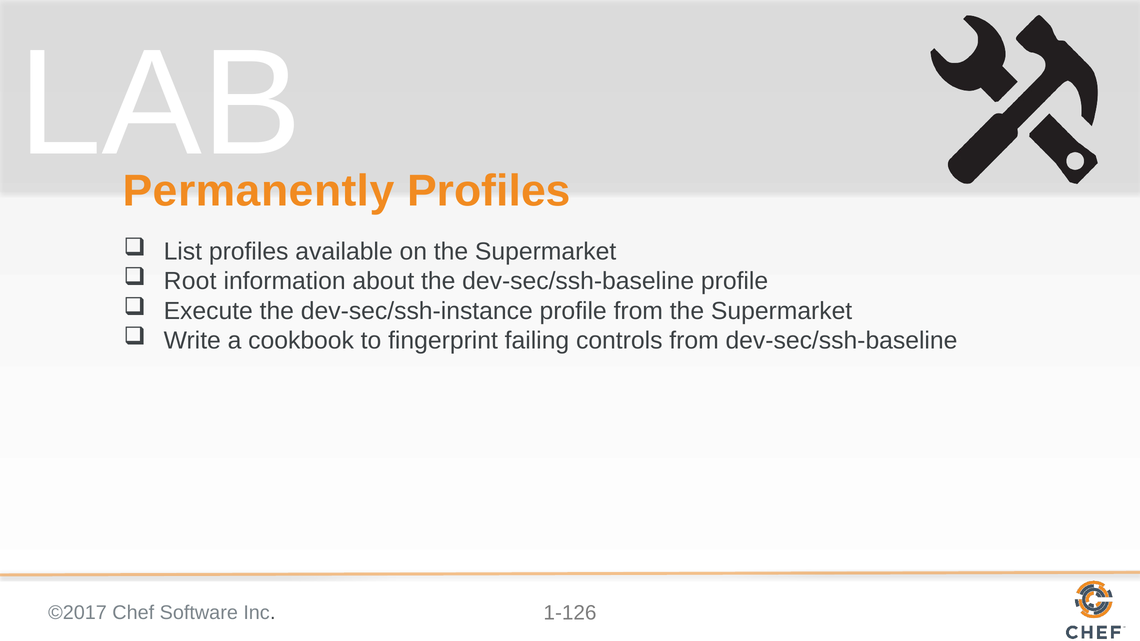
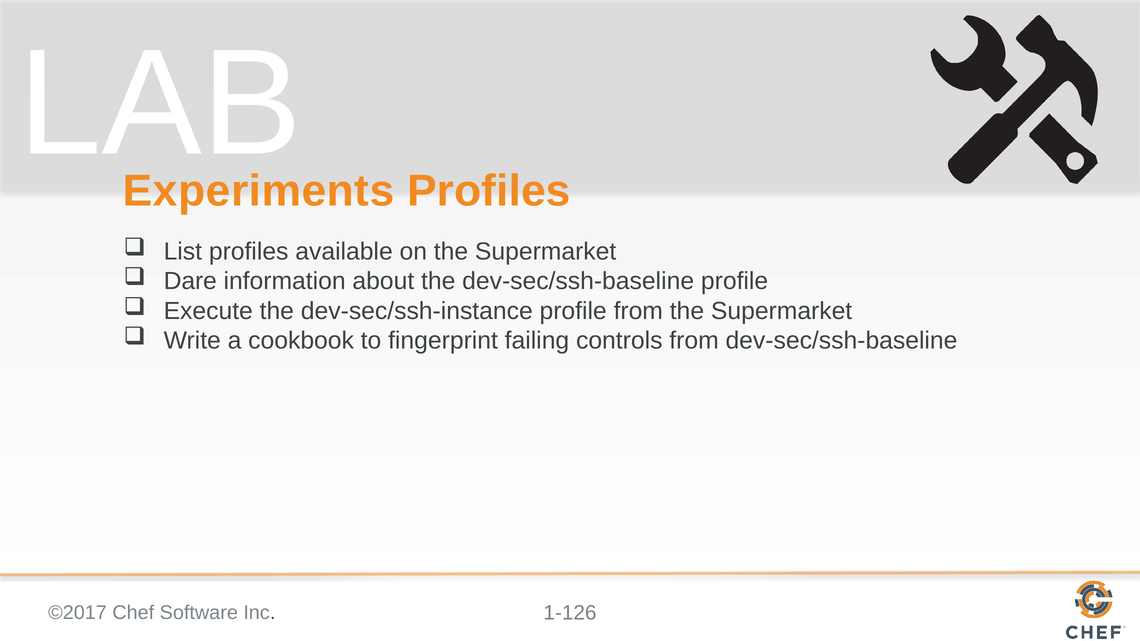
Permanently: Permanently -> Experiments (259, 191)
Root: Root -> Dare (190, 281)
